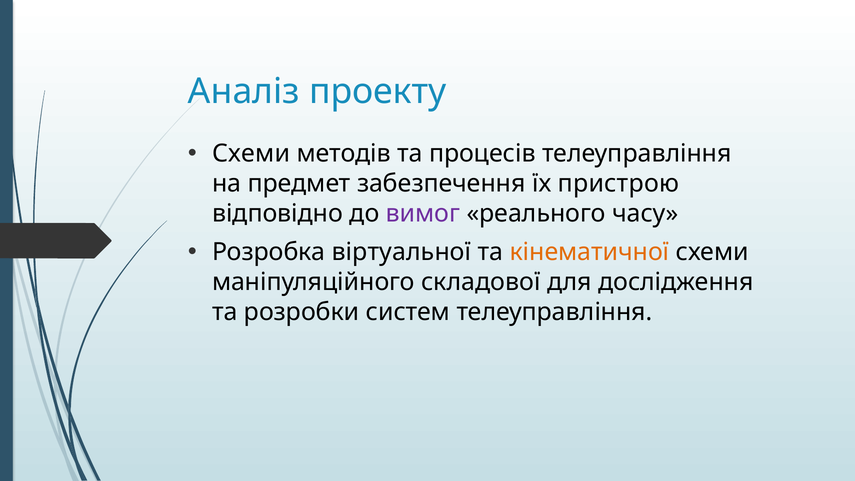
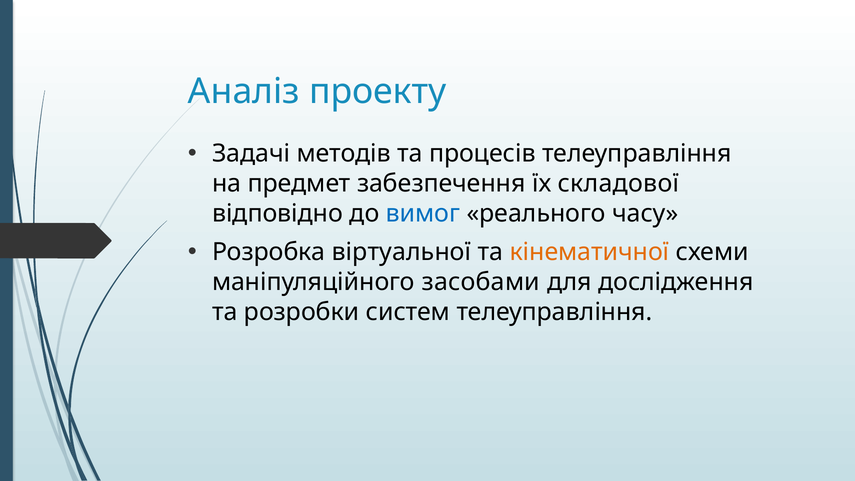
Схеми: Схеми -> Задачі (251, 154)
пристрою: пристрою -> складової (619, 183)
вимог colour: purple -> blue (423, 213)
складової: складової -> засобами (481, 282)
